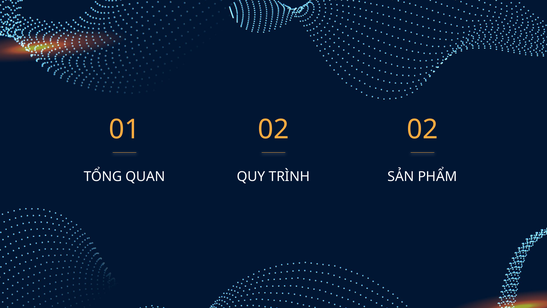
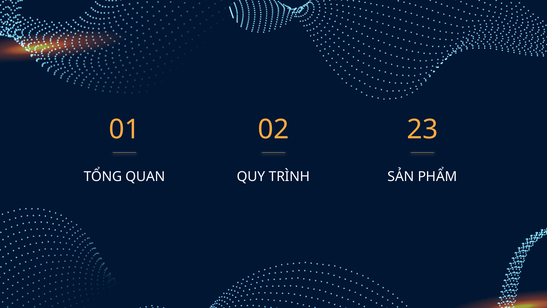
02 02: 02 -> 23 (422, 129)
